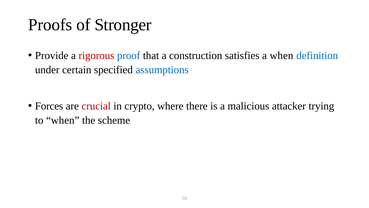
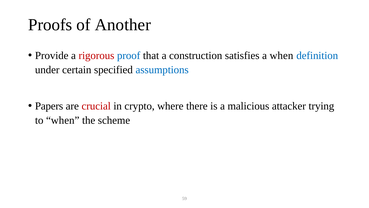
Stronger: Stronger -> Another (123, 25)
Forces: Forces -> Papers (49, 106)
